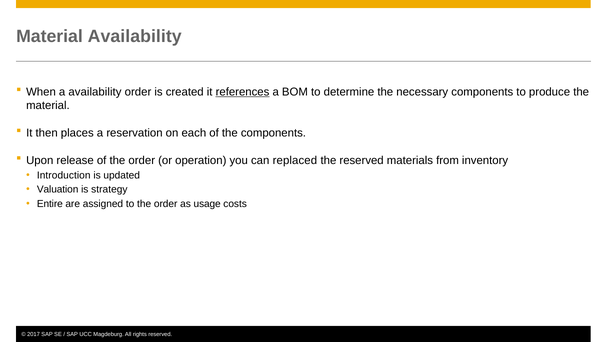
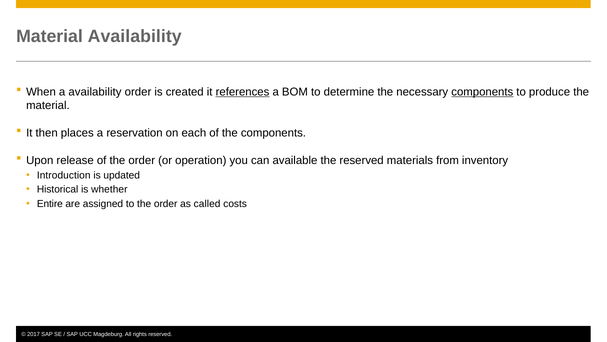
components underline: none -> present (482, 92)
replaced: replaced -> available (295, 160)
Valuation: Valuation -> Historical (58, 189)
strategy: strategy -> whether (109, 189)
usage: usage -> called (207, 204)
